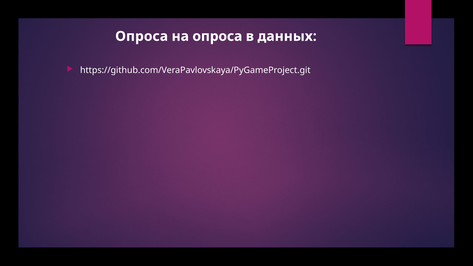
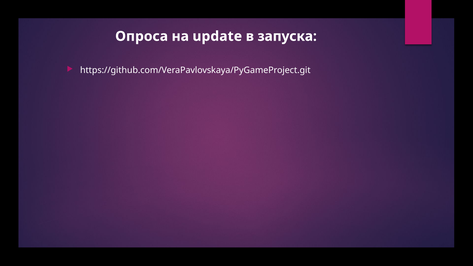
на опроса: опроса -> update (217, 36)
данных: данных -> запуска (287, 36)
